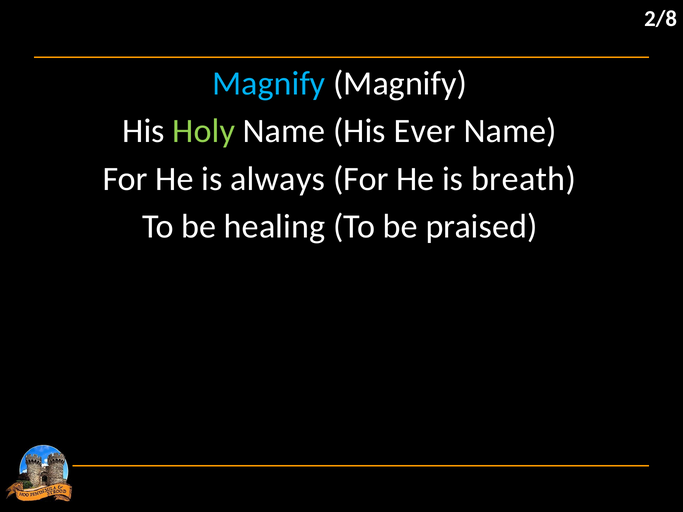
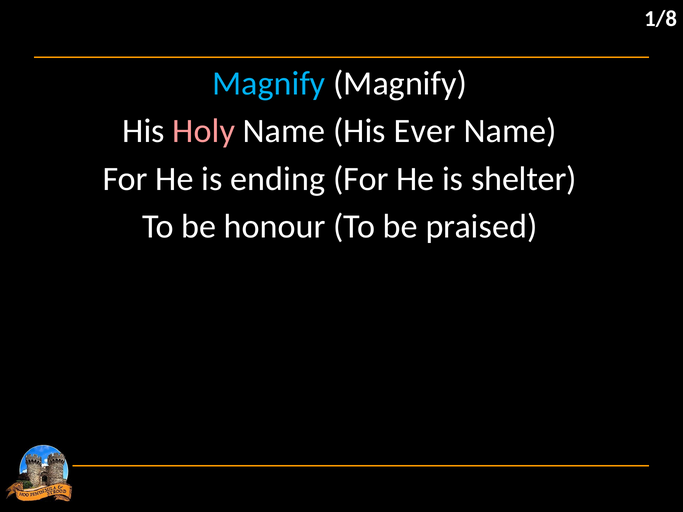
2/8: 2/8 -> 1/8 (661, 19)
Holy colour: light green -> pink (204, 131)
always: always -> ending (278, 179)
breath: breath -> shelter (524, 179)
healing: healing -> honour (275, 227)
